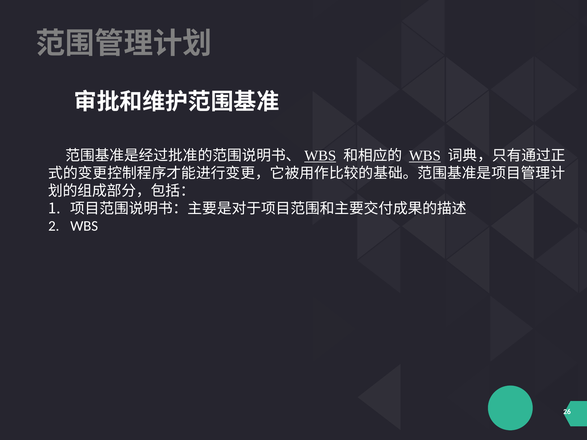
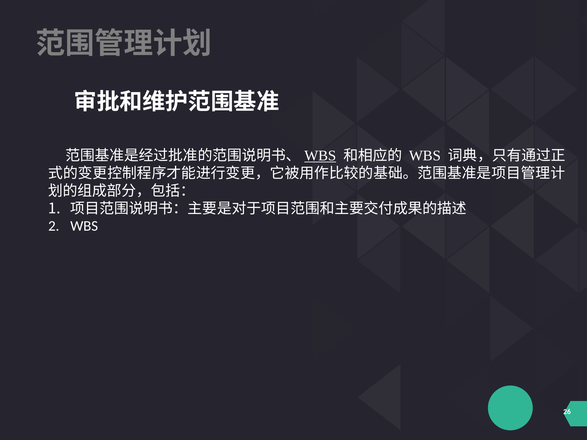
WBS underline: present -> none (425, 156)
